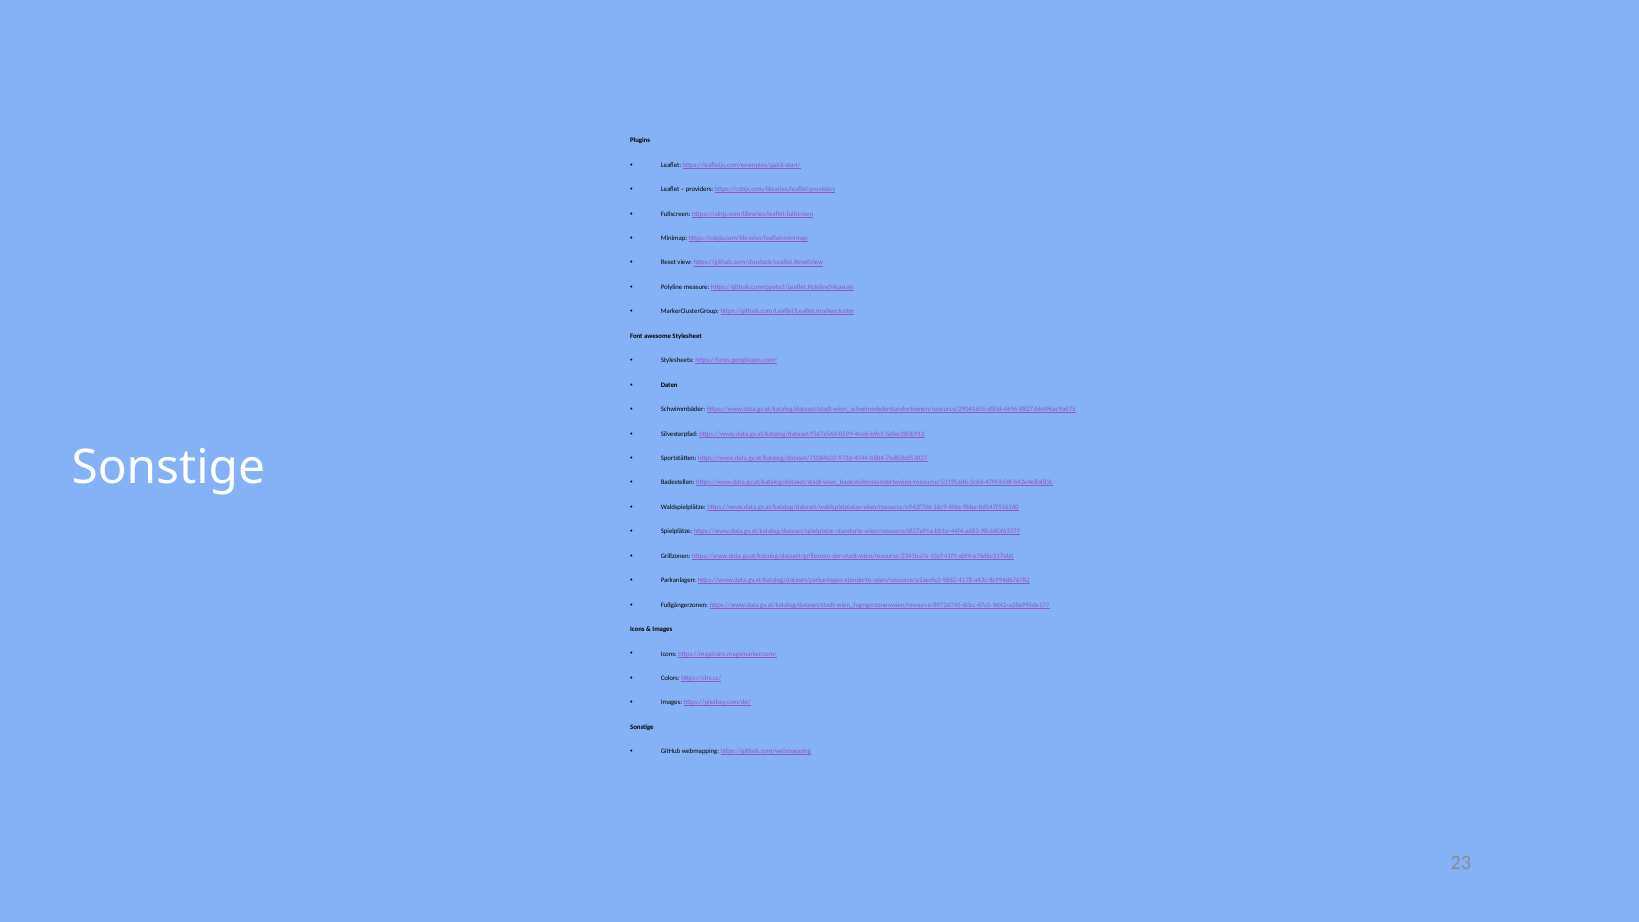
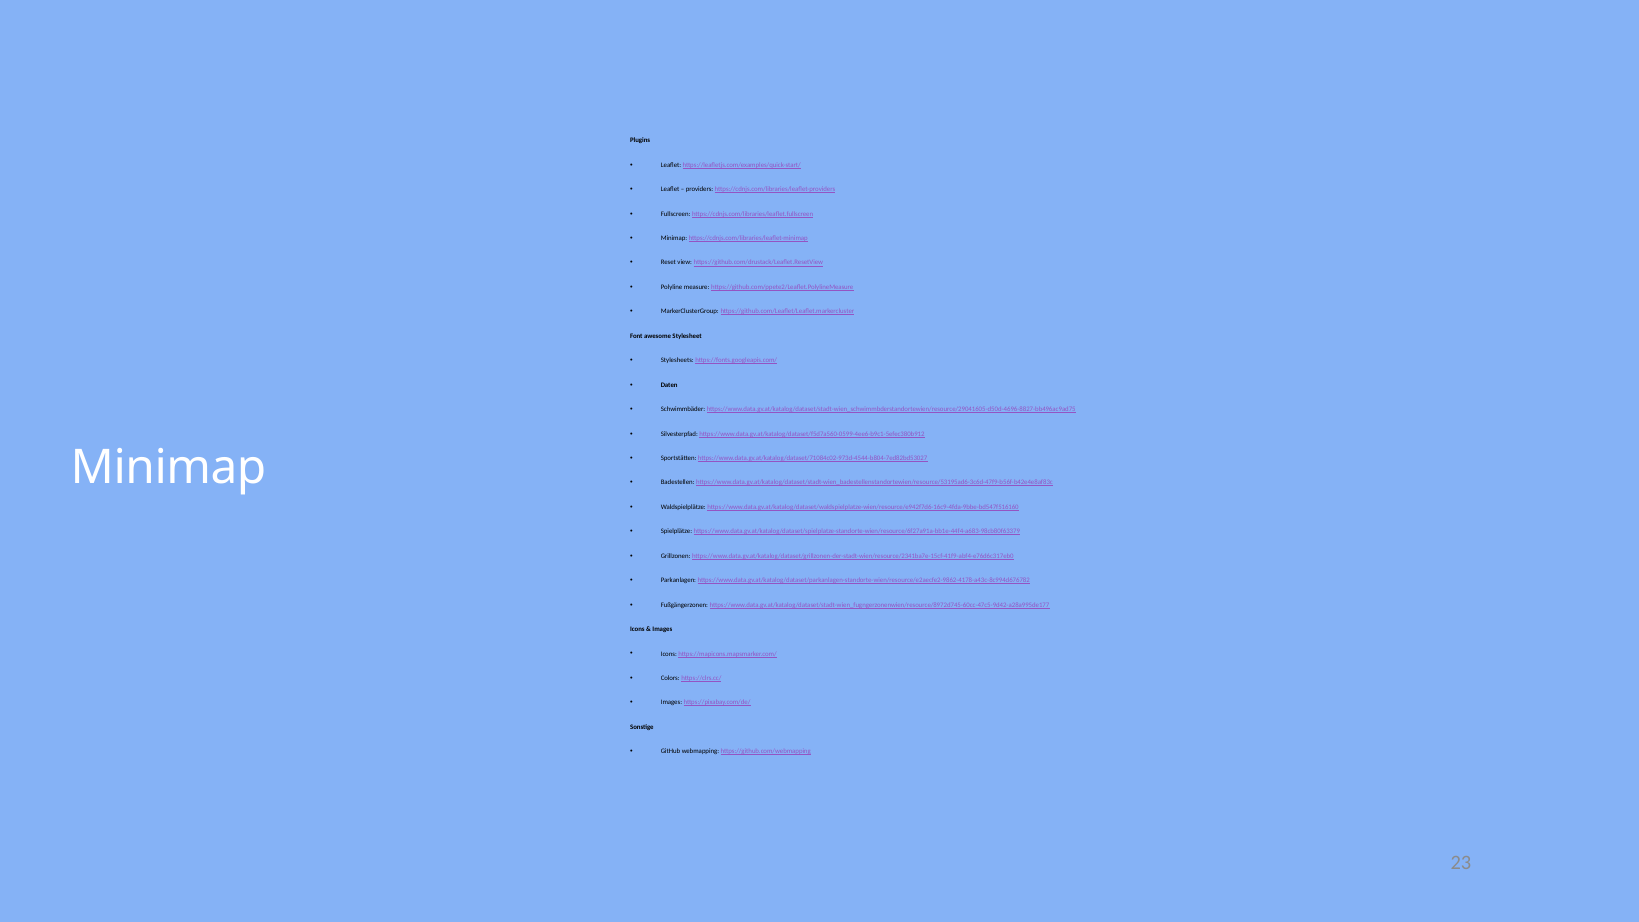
Sonstige: Sonstige -> Minimap (169, 468)
